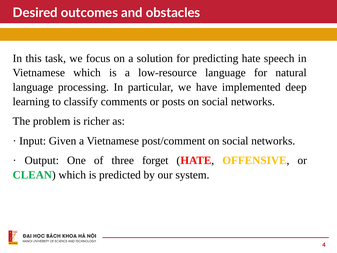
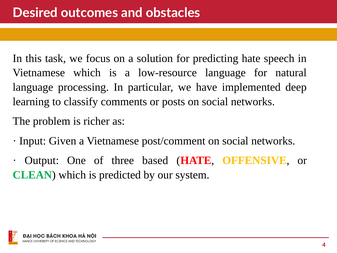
forget: forget -> based (155, 160)
